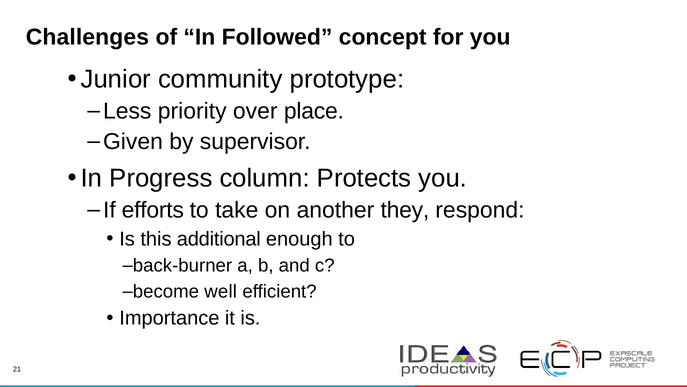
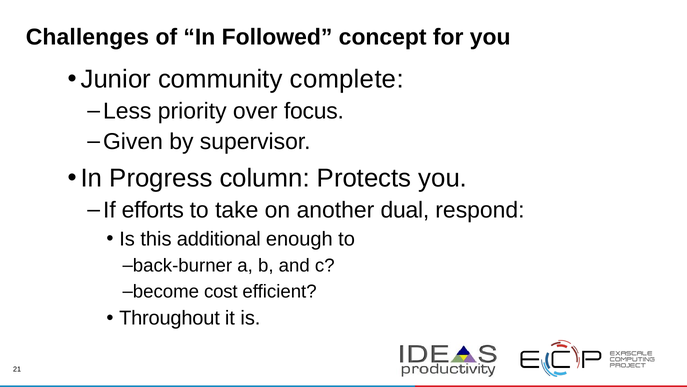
prototype: prototype -> complete (347, 79)
place: place -> focus (314, 111)
they: they -> dual (405, 210)
well: well -> cost (221, 291)
Importance: Importance -> Throughout (169, 318)
